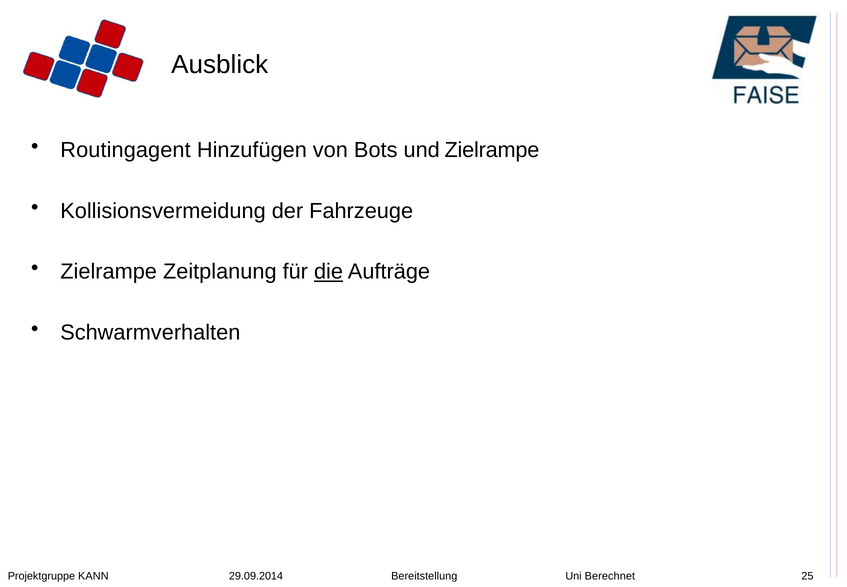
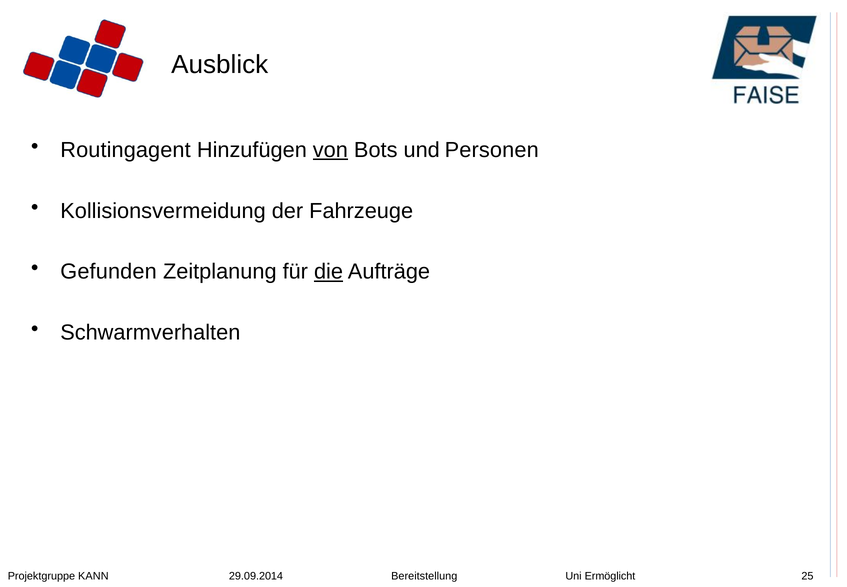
von underline: none -> present (330, 150)
und Zielrampe: Zielrampe -> Personen (492, 150)
Zielrampe: Zielrampe -> Gefunden (109, 271)
Berechnet: Berechnet -> Ermöglicht (610, 575)
